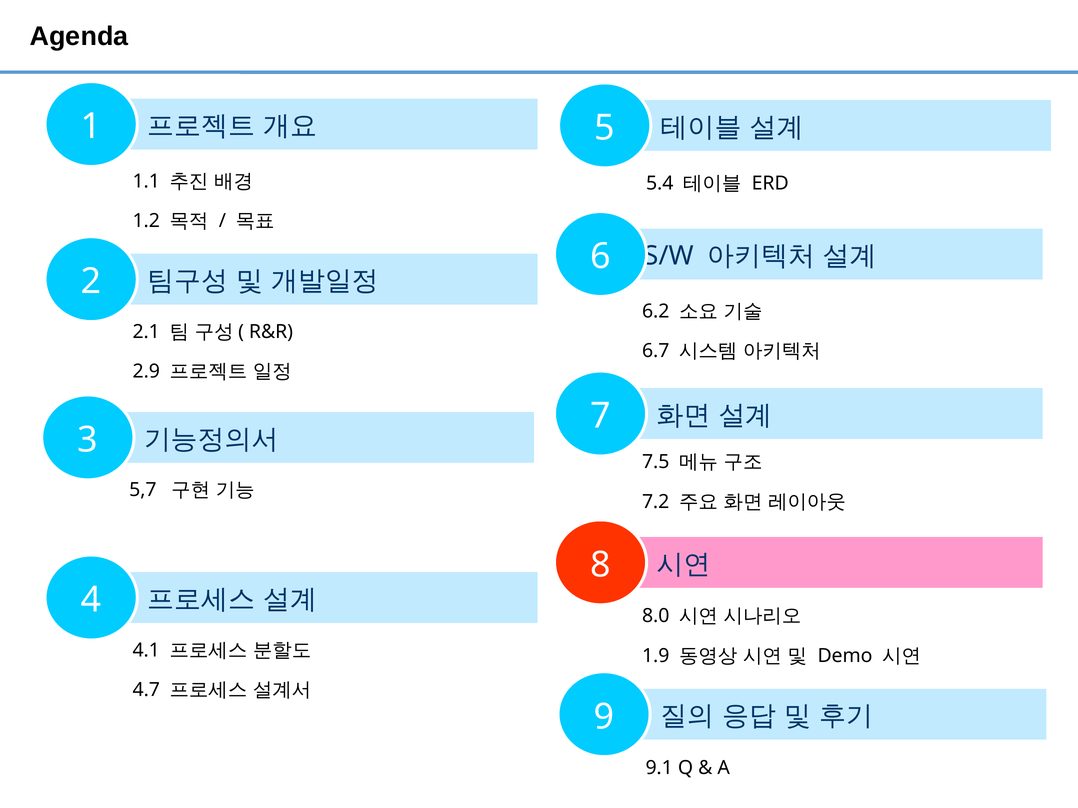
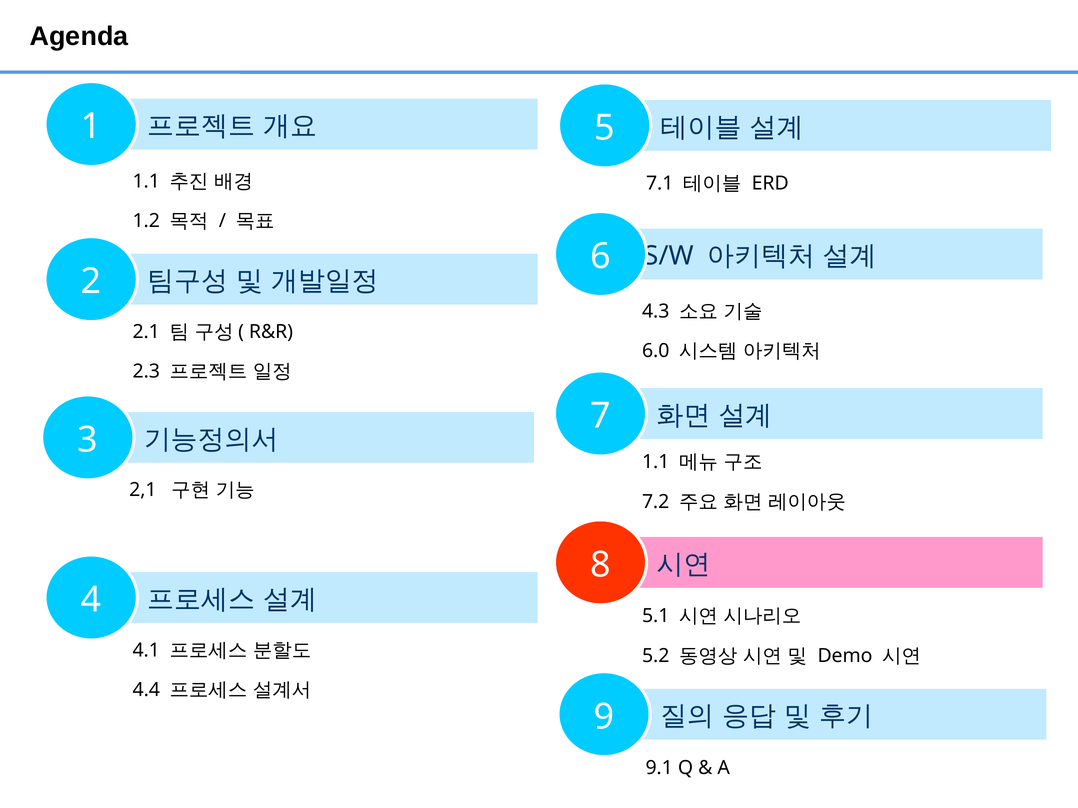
5.4: 5.4 -> 7.1 (660, 184)
6.2: 6.2 -> 4.3 (656, 311)
6.7: 6.7 -> 6.0 (656, 351)
2.9: 2.9 -> 2.3 (146, 372)
7.5: 7.5 -> 1.1 (656, 462)
5,7: 5,7 -> 2,1 (143, 490)
8.0: 8.0 -> 5.1 (656, 616)
1.9: 1.9 -> 5.2 (656, 656)
4.7: 4.7 -> 4.4 (146, 690)
